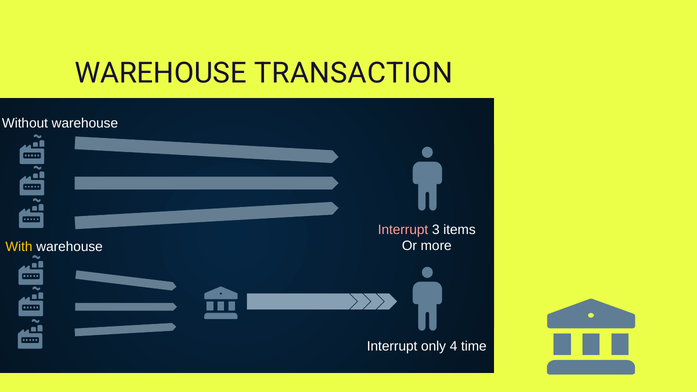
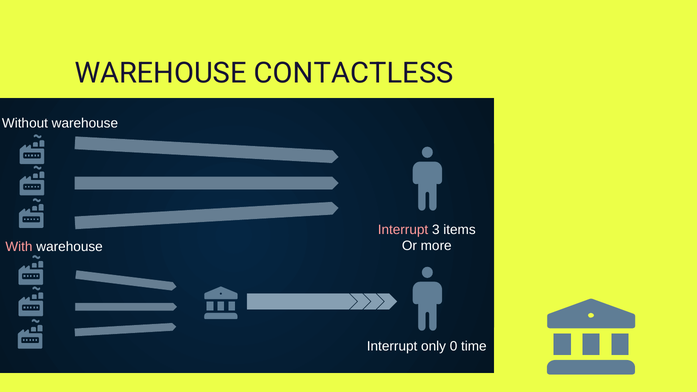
TRANSACTION: TRANSACTION -> CONTACTLESS (354, 73)
With colour: yellow -> pink (19, 247)
4: 4 -> 0 (454, 346)
